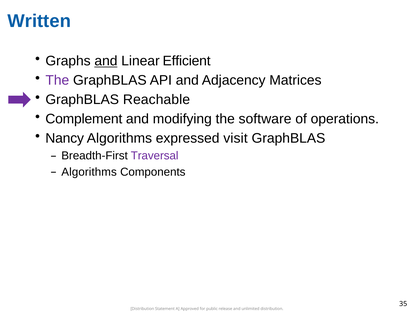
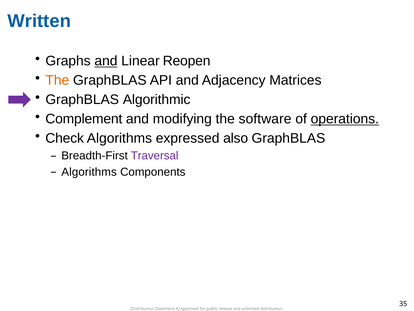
Efficient: Efficient -> Reopen (187, 61)
The colour: purple -> orange (57, 80)
Reachable: Reachable -> Algorithmic (157, 100)
operations underline: none -> present (345, 119)
Nancy: Nancy -> Check (65, 138)
visit: visit -> also (236, 138)
